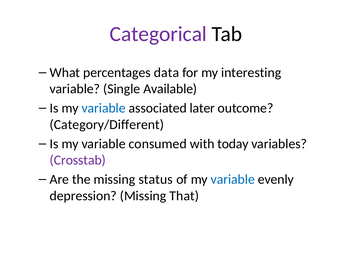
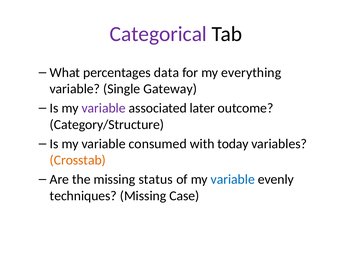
interesting: interesting -> everything (251, 73)
Available: Available -> Gateway (170, 89)
variable colour: blue -> purple (104, 108)
Category/Different: Category/Different -> Category/Structure (107, 125)
Crosstab colour: purple -> orange (78, 160)
depression: depression -> techniques (83, 196)
That: That -> Case (184, 196)
